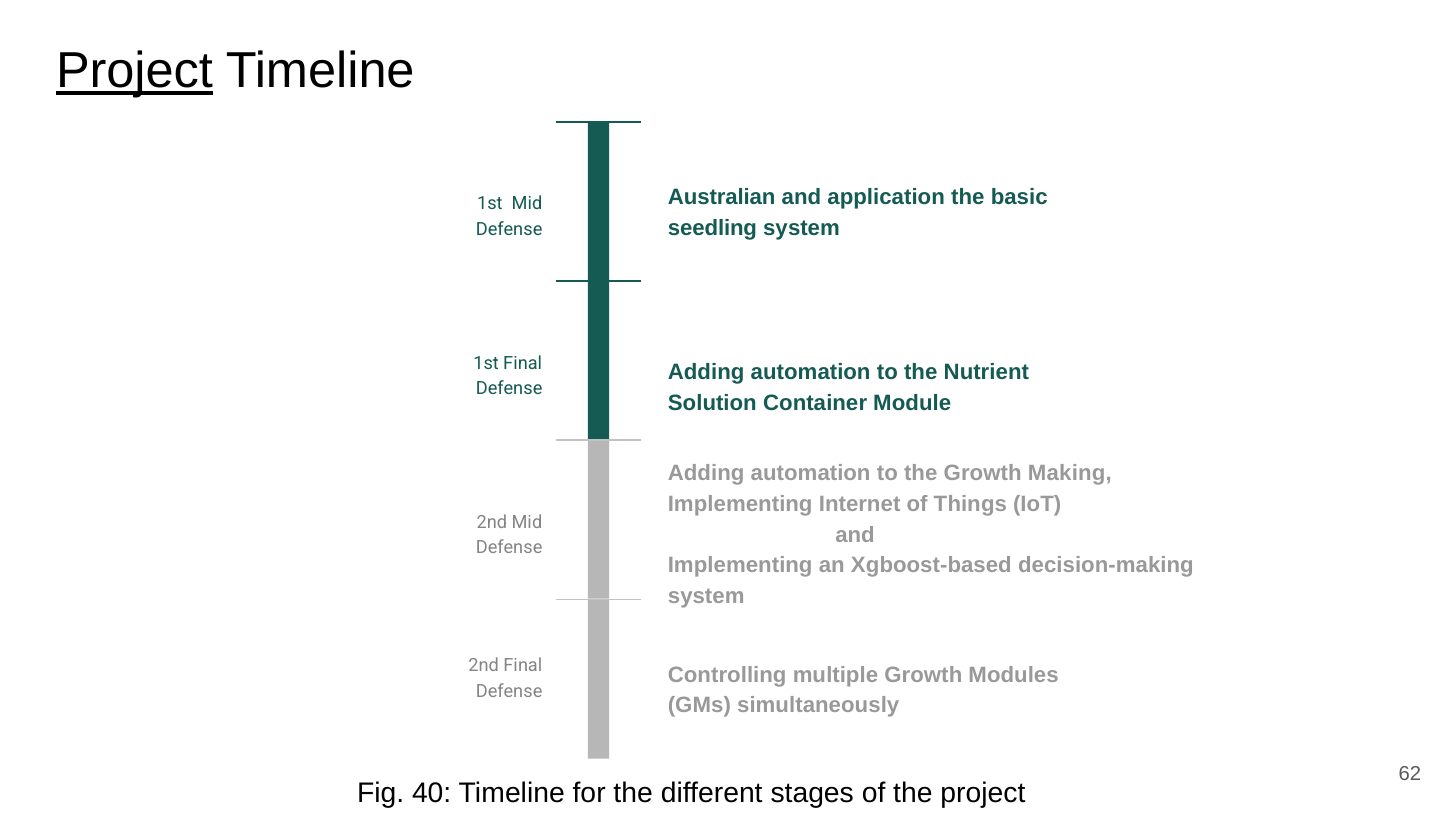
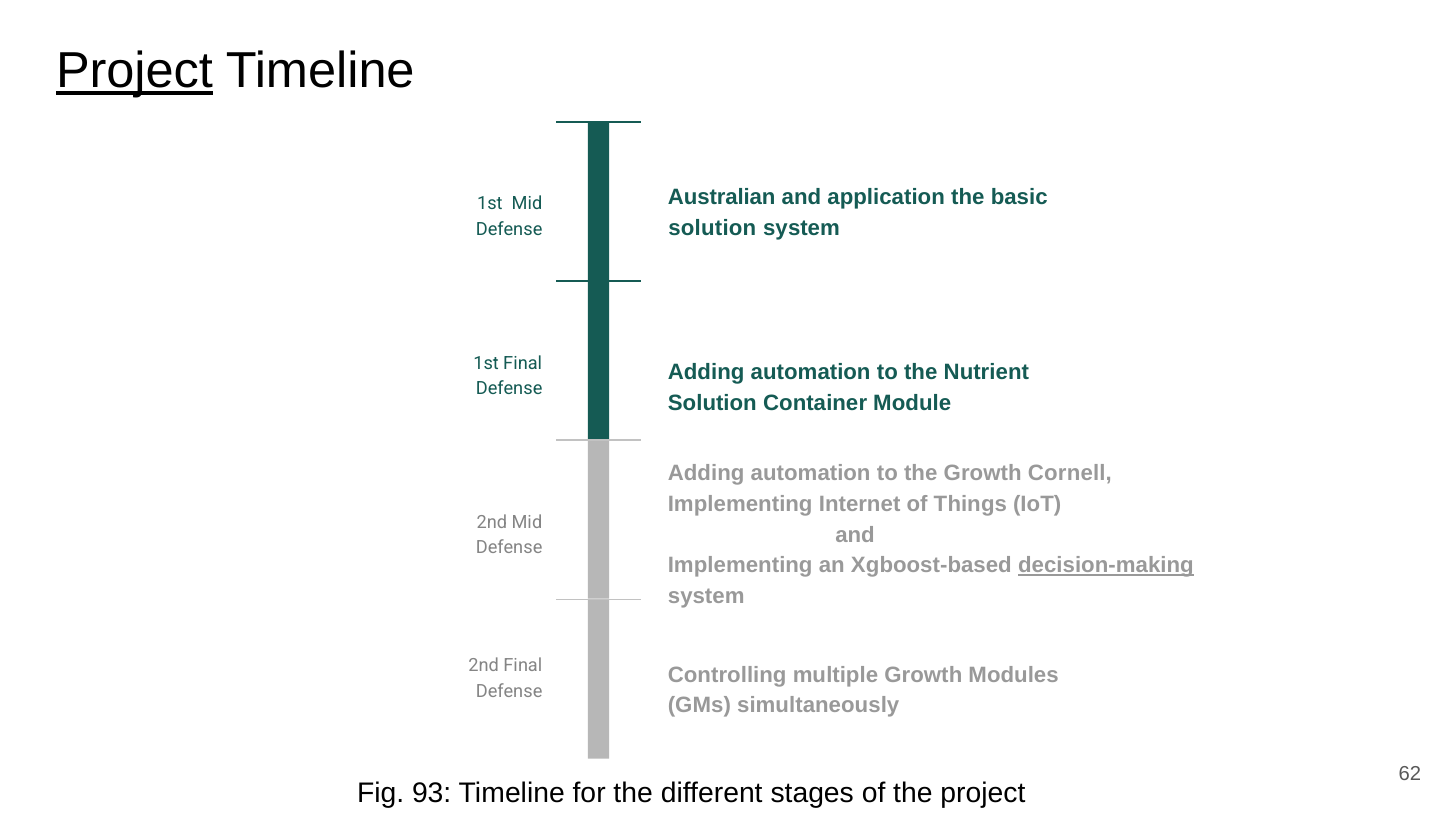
seedling: seedling -> solution (712, 228)
Making: Making -> Cornell (1070, 474)
decision-making underline: none -> present (1106, 566)
40: 40 -> 93 (432, 794)
